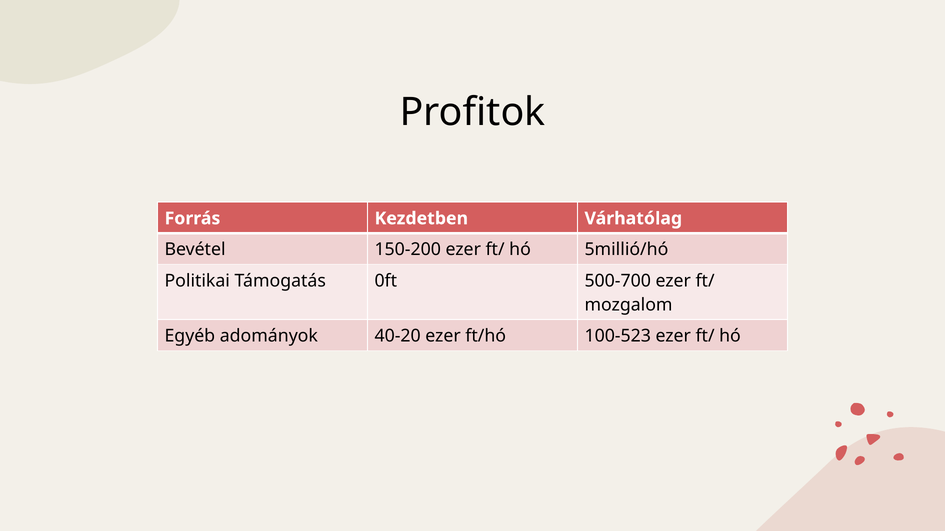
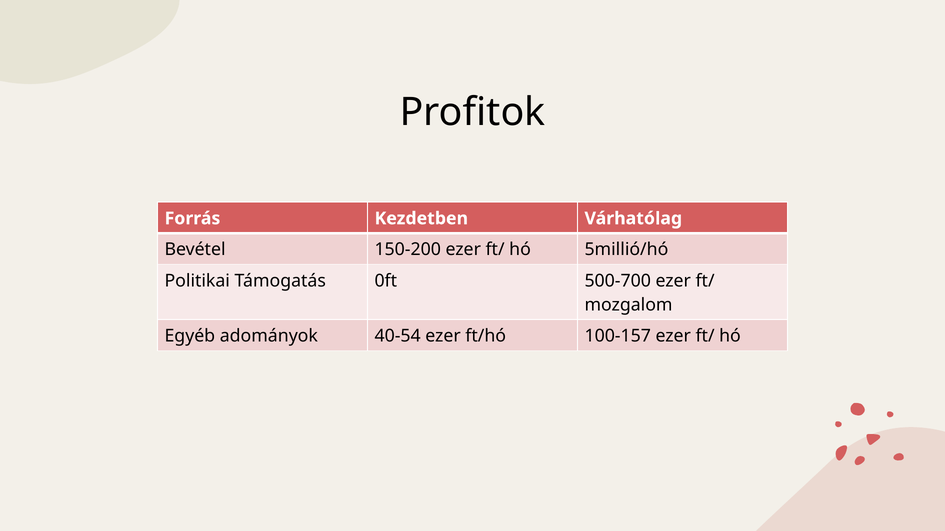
40-20: 40-20 -> 40-54 (398, 336)
100-523: 100-523 -> 100-157 (618, 336)
